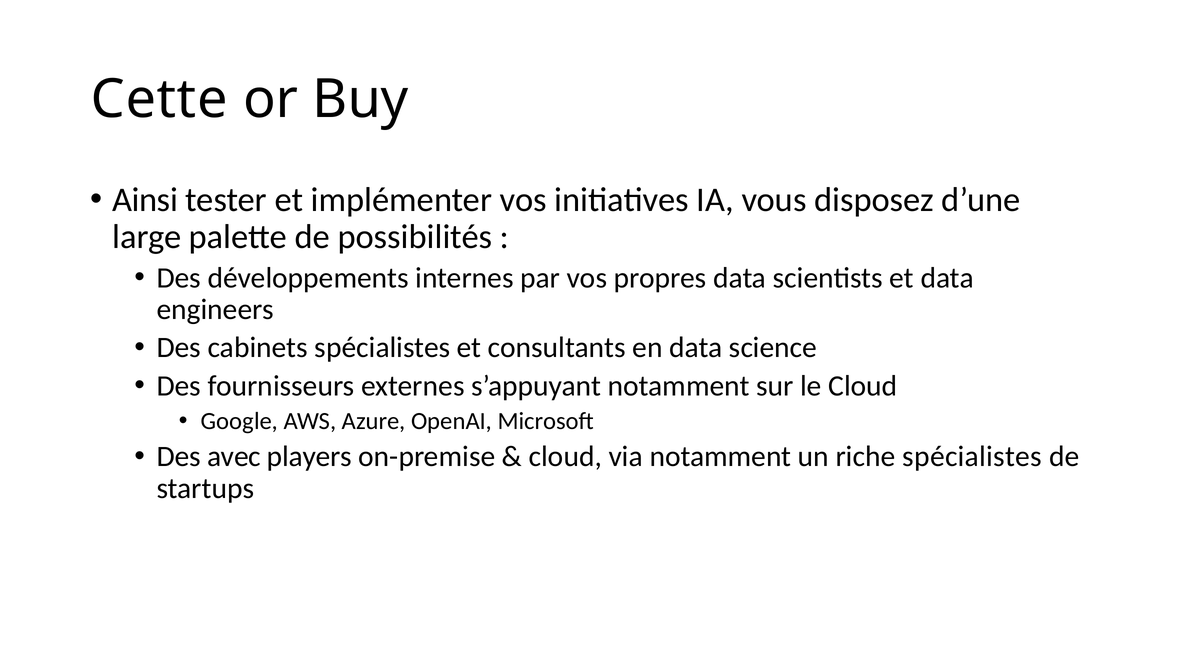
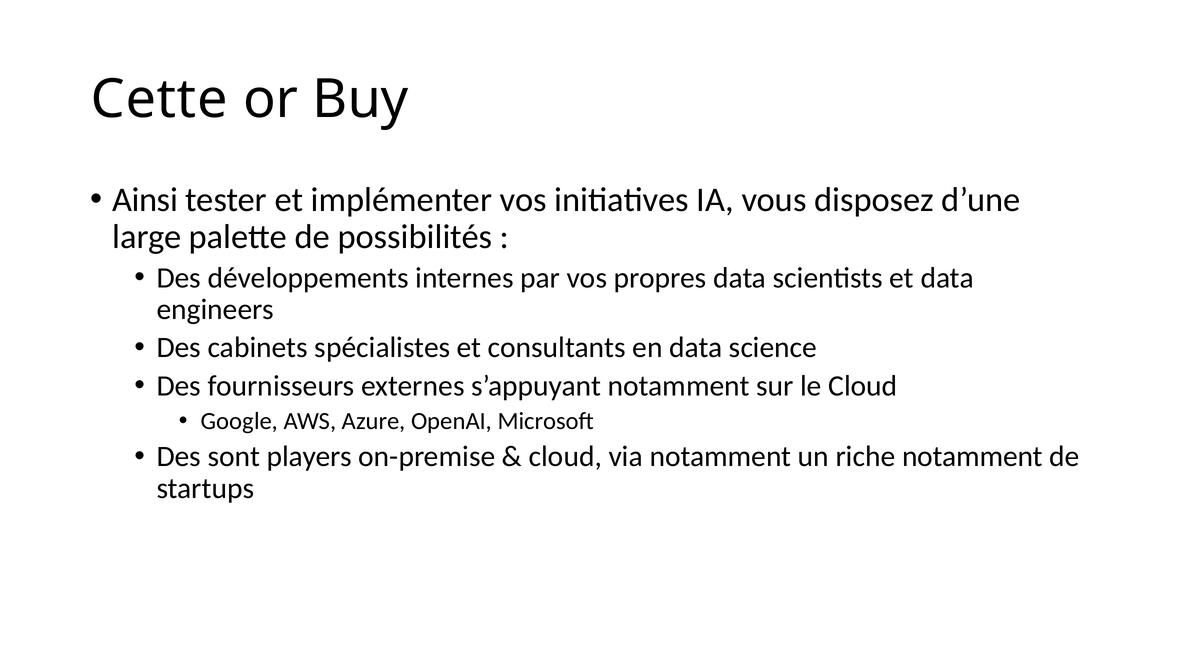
avec: avec -> sont (234, 456)
riche spécialistes: spécialistes -> notamment (972, 456)
